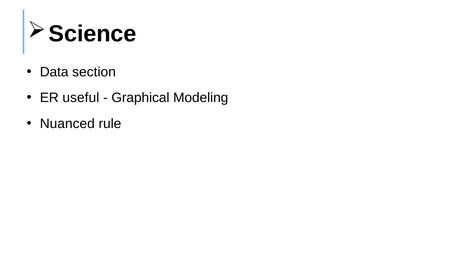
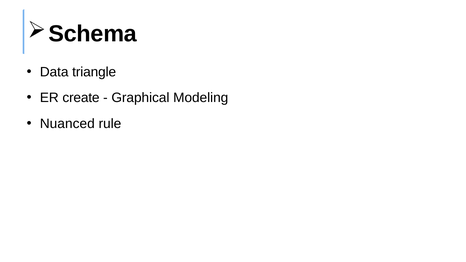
Science: Science -> Schema (93, 34)
section: section -> triangle (94, 72)
useful: useful -> create (81, 98)
